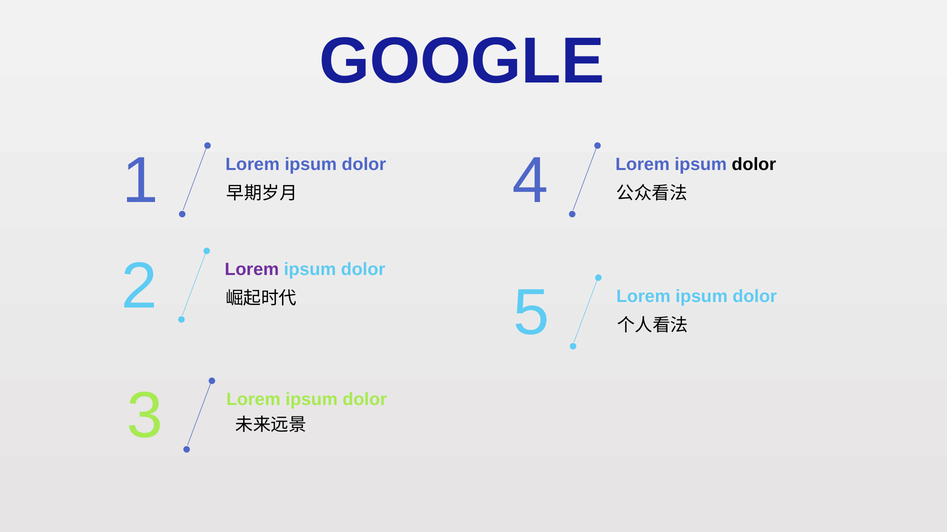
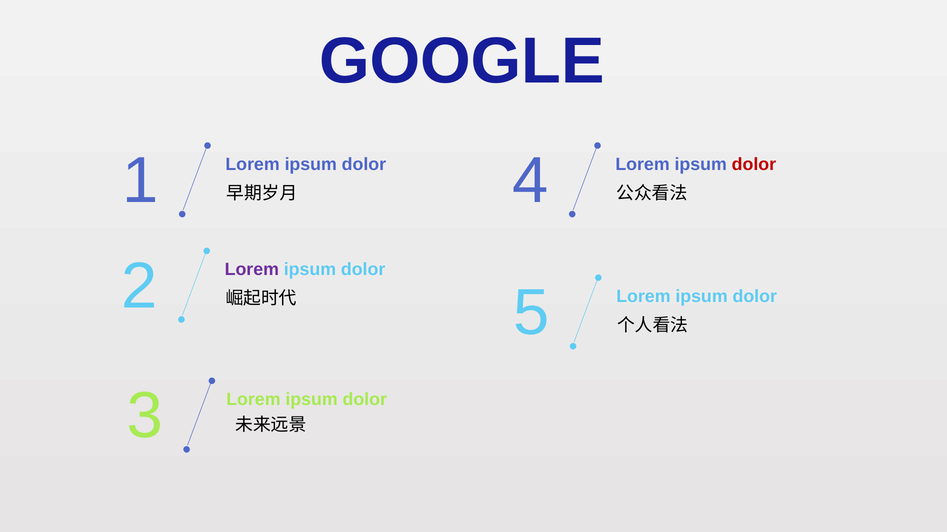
dolor colour: black -> red (754, 164)
